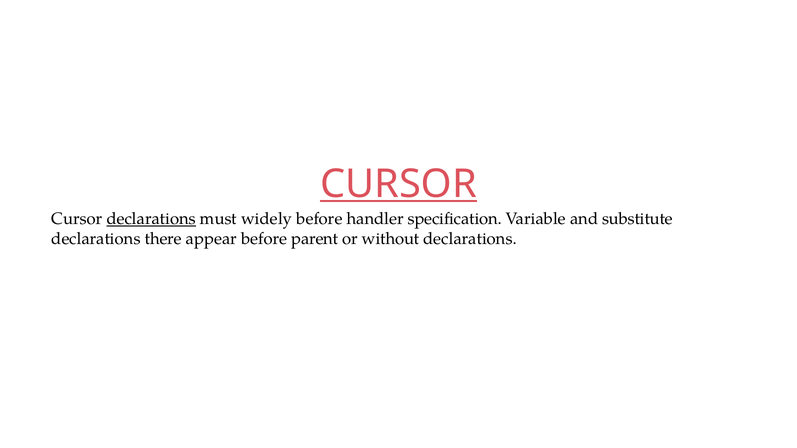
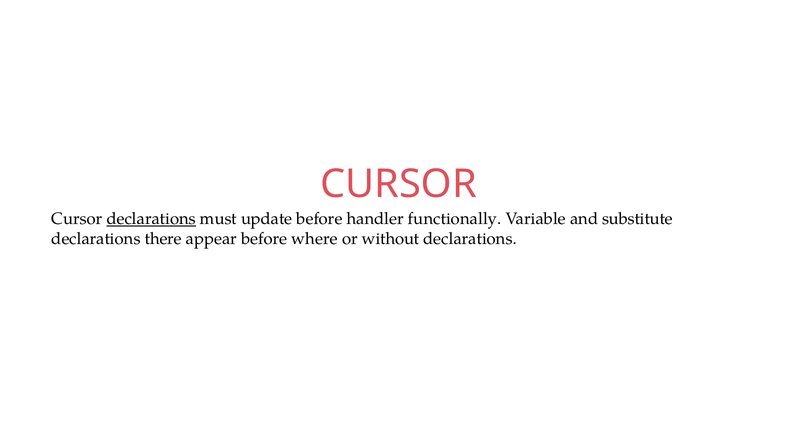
CURSOR underline: present -> none (398, 184)
widely: widely -> update (267, 219)
specification: specification -> functionally (455, 219)
parent: parent -> where (315, 239)
